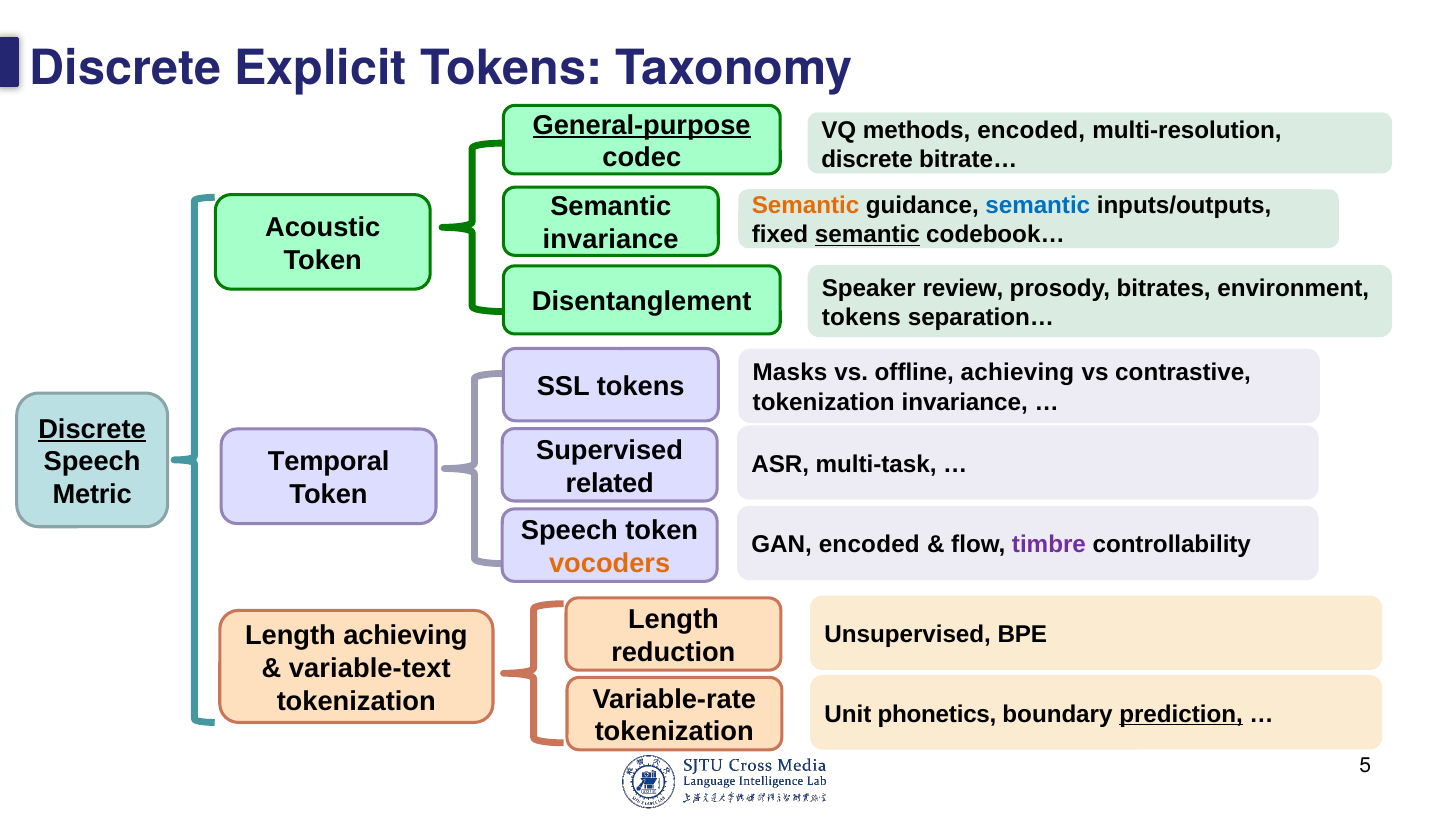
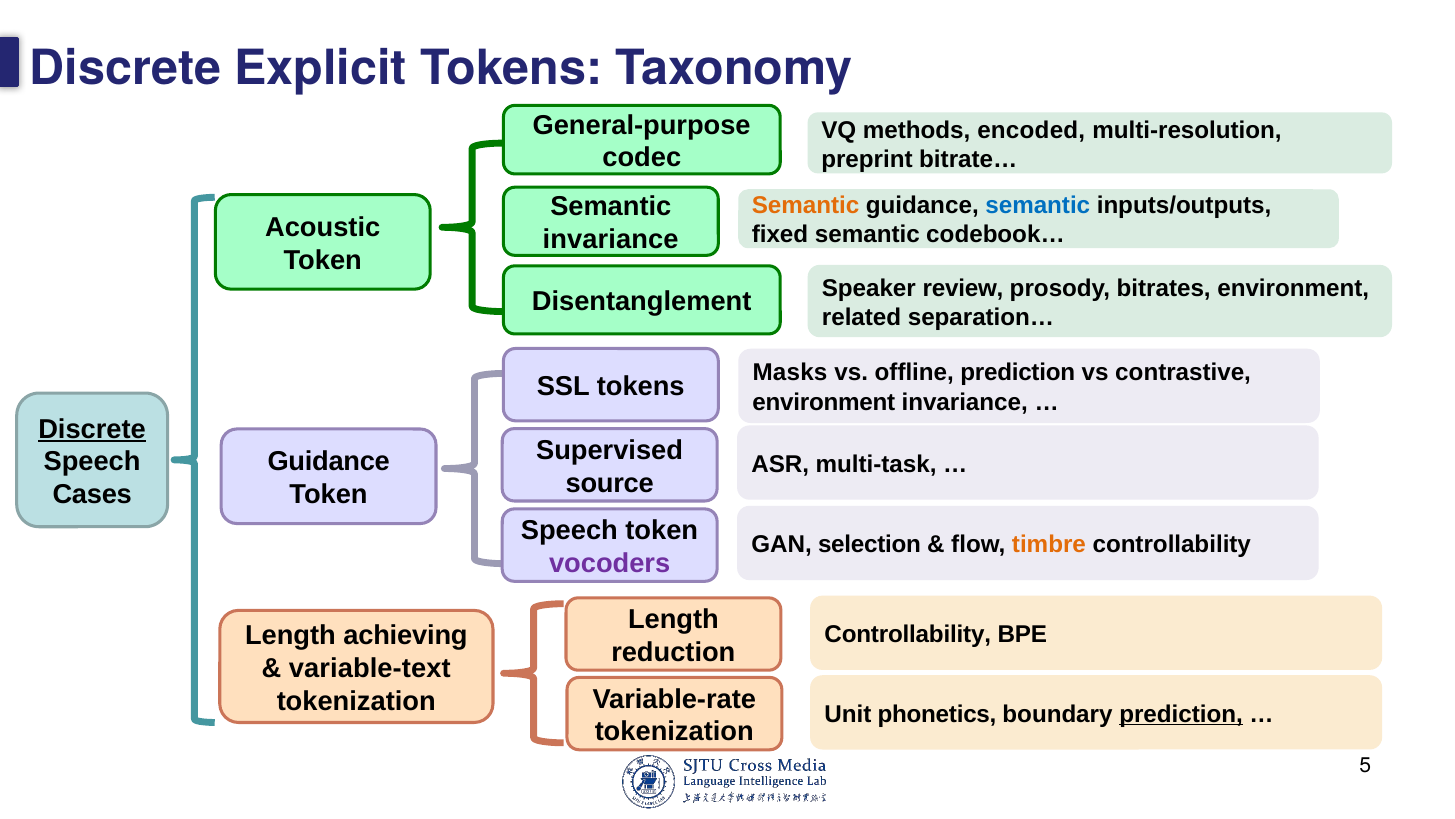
General-purpose underline: present -> none (642, 125)
discrete: discrete -> preprint (867, 159)
semantic underline: present -> none (867, 235)
tokens: tokens -> related (862, 317)
offline achieving: achieving -> prediction (1018, 373)
tokenization: tokenization -> environment (824, 402)
Temporal: Temporal -> Guidance (329, 461)
related: related -> source (610, 483)
Metric: Metric -> Cases (92, 494)
GAN encoded: encoded -> selection (870, 544)
timbre colour: purple -> orange (1049, 544)
vocoders colour: orange -> purple (610, 563)
Unsupervised: Unsupervised -> Controllability (908, 634)
